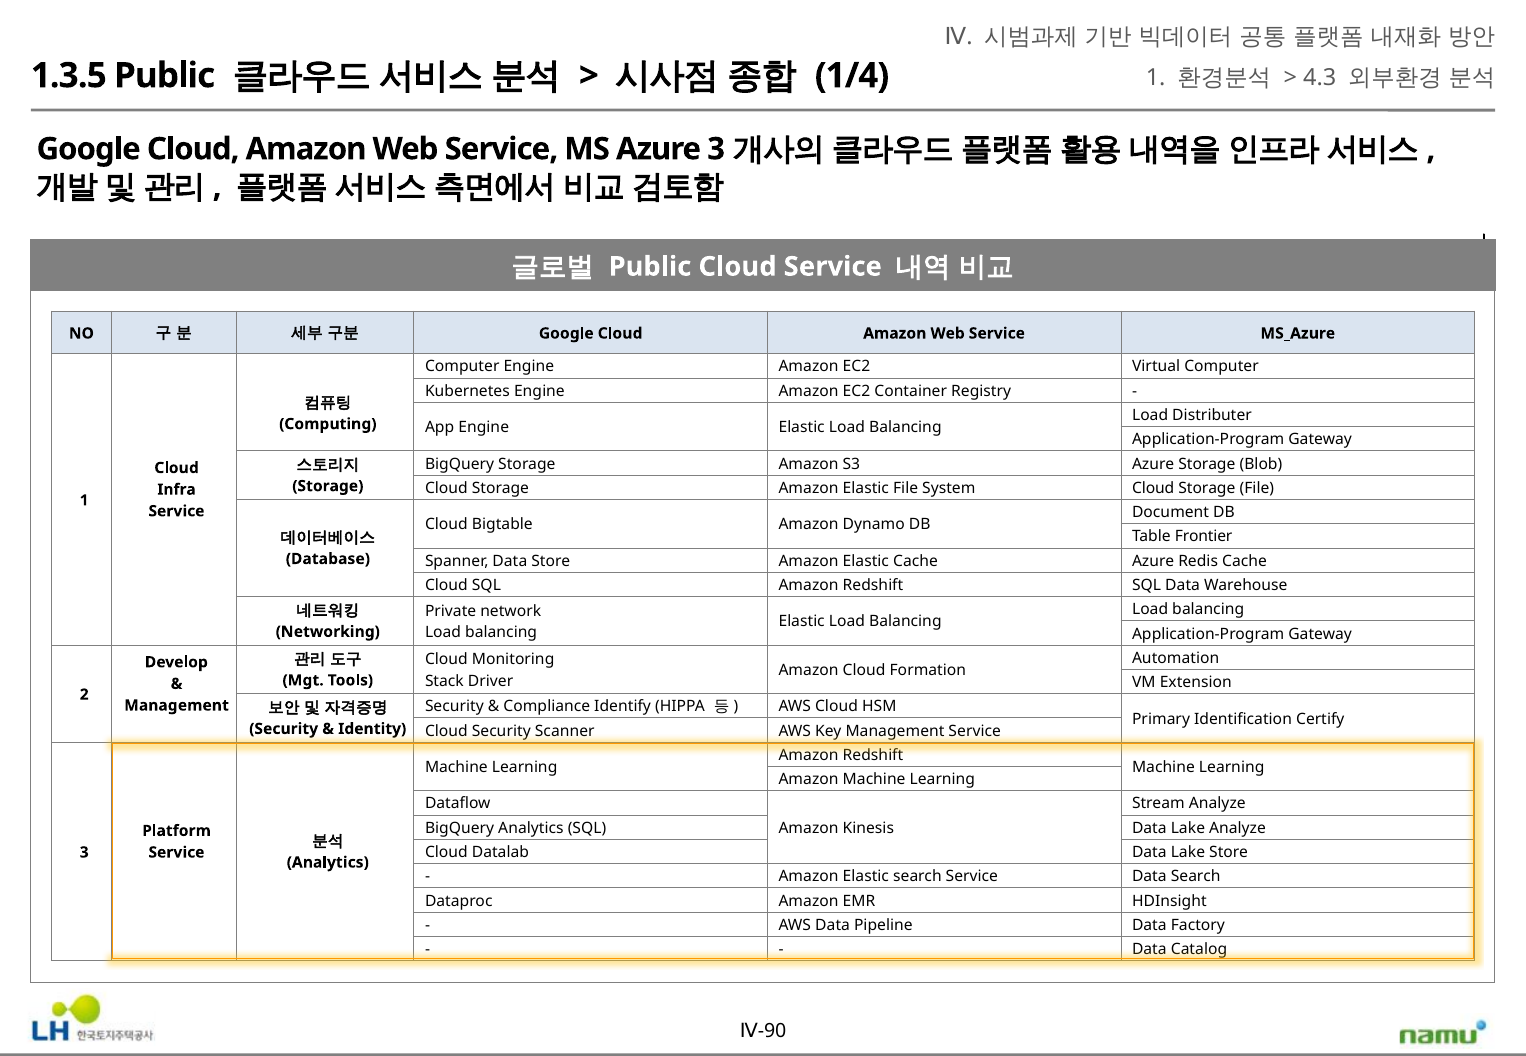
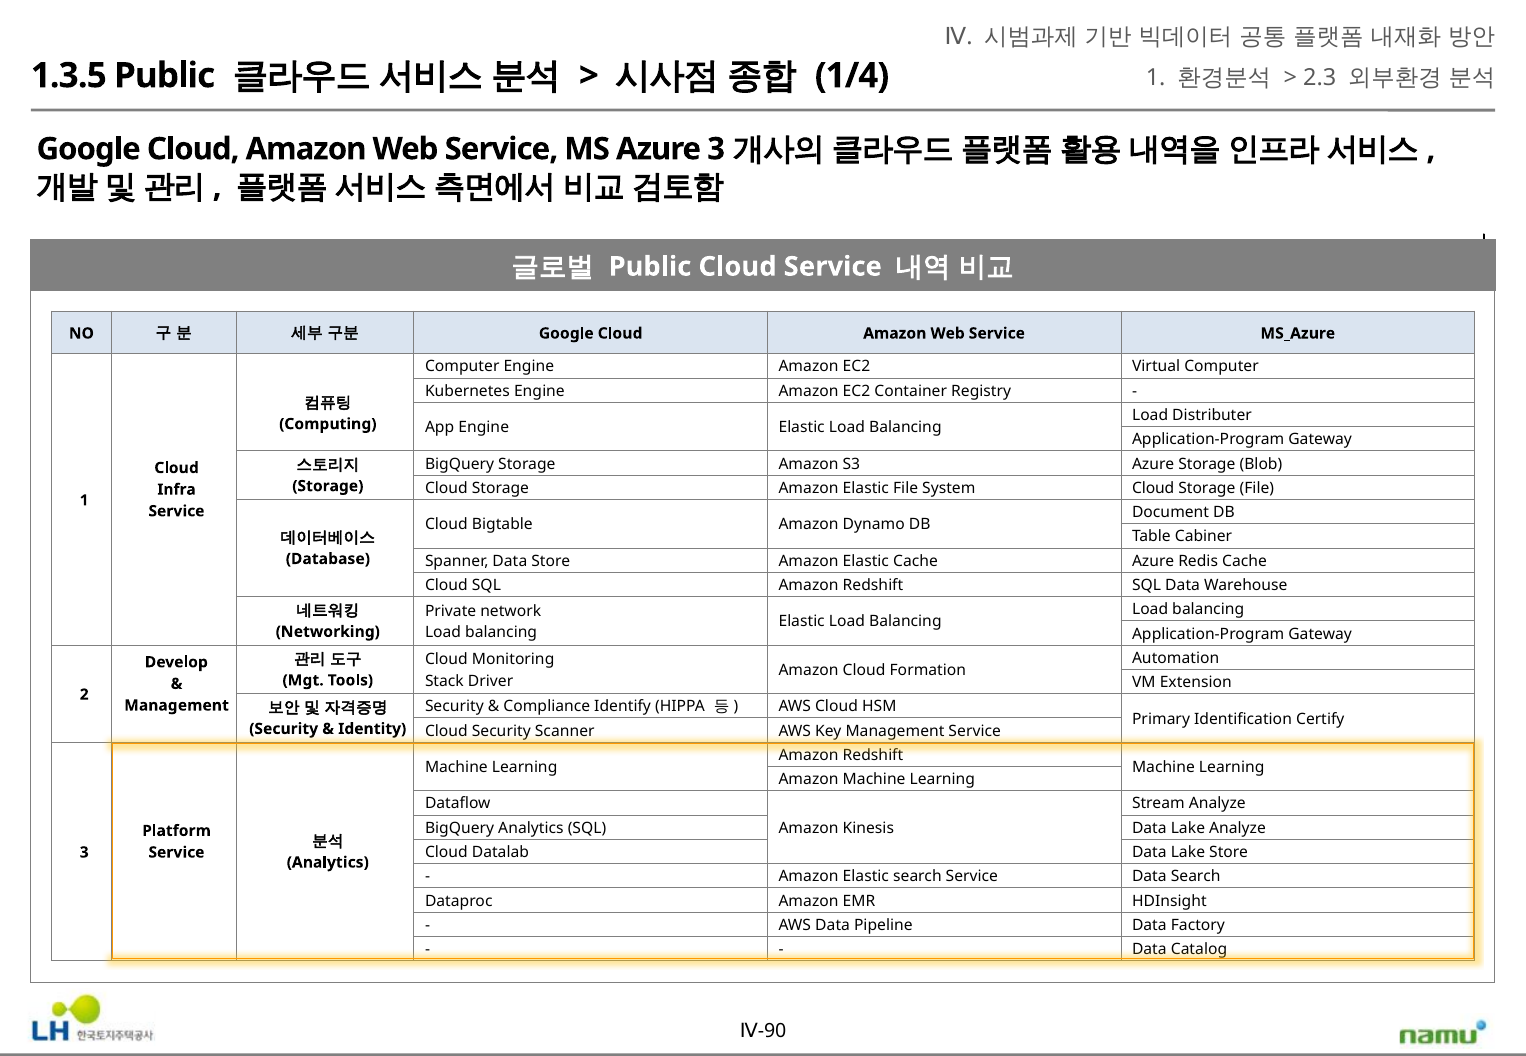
4.3: 4.3 -> 2.3 (1320, 78)
Frontier: Frontier -> Cabiner (1204, 537)
